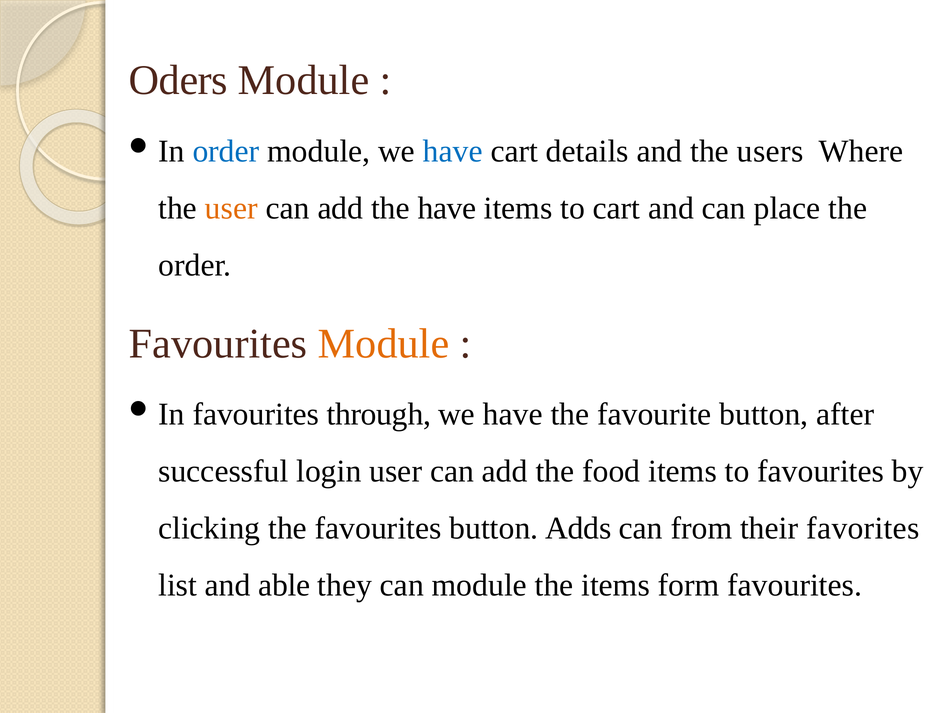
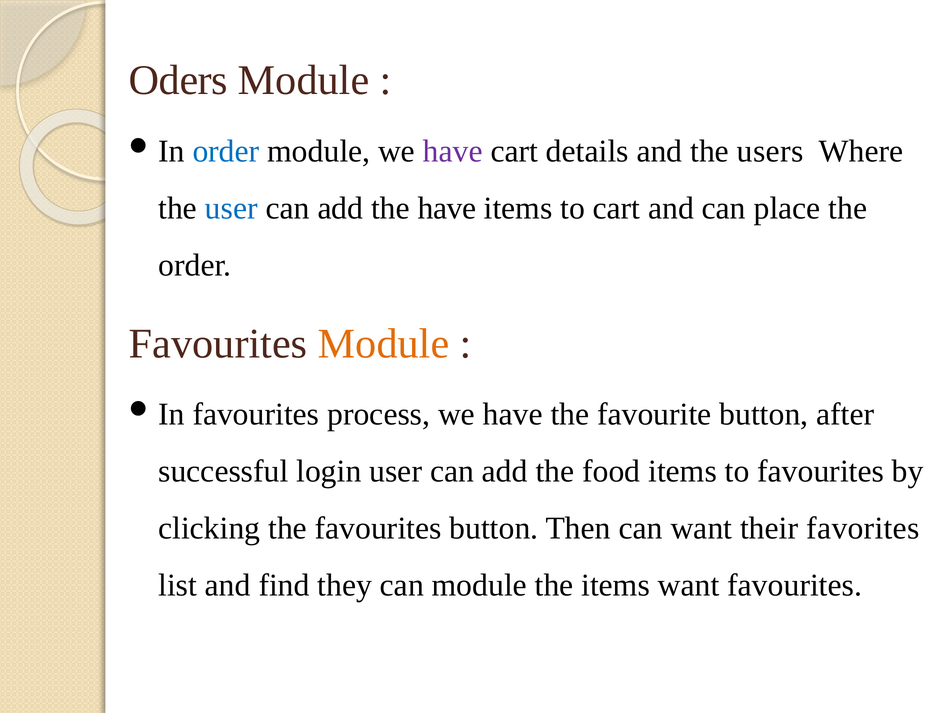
have colour: blue -> purple (453, 151)
user colour: orange -> blue (231, 208)
through: through -> process (379, 414)
Adds: Adds -> Then (578, 528)
can from: from -> want (701, 528)
able: able -> find (284, 585)
items form: form -> want (689, 585)
